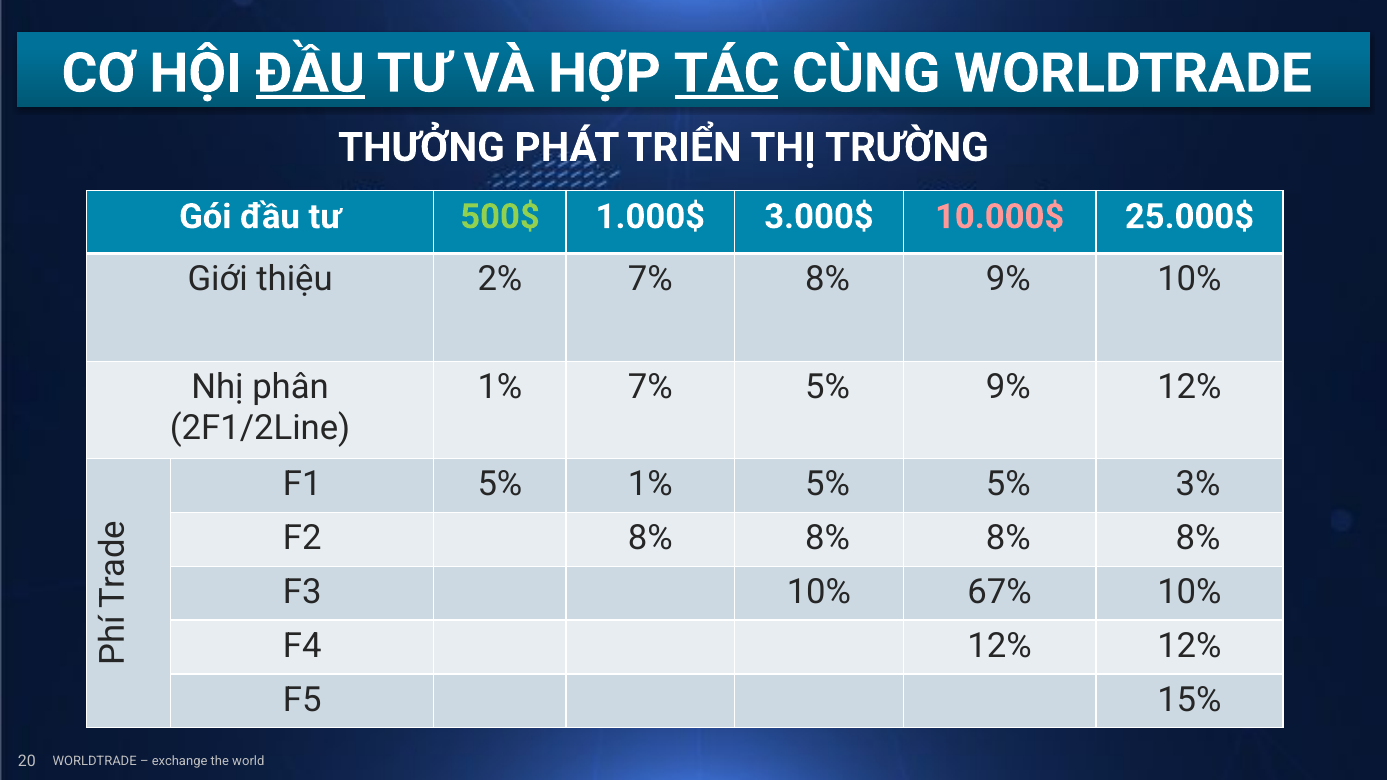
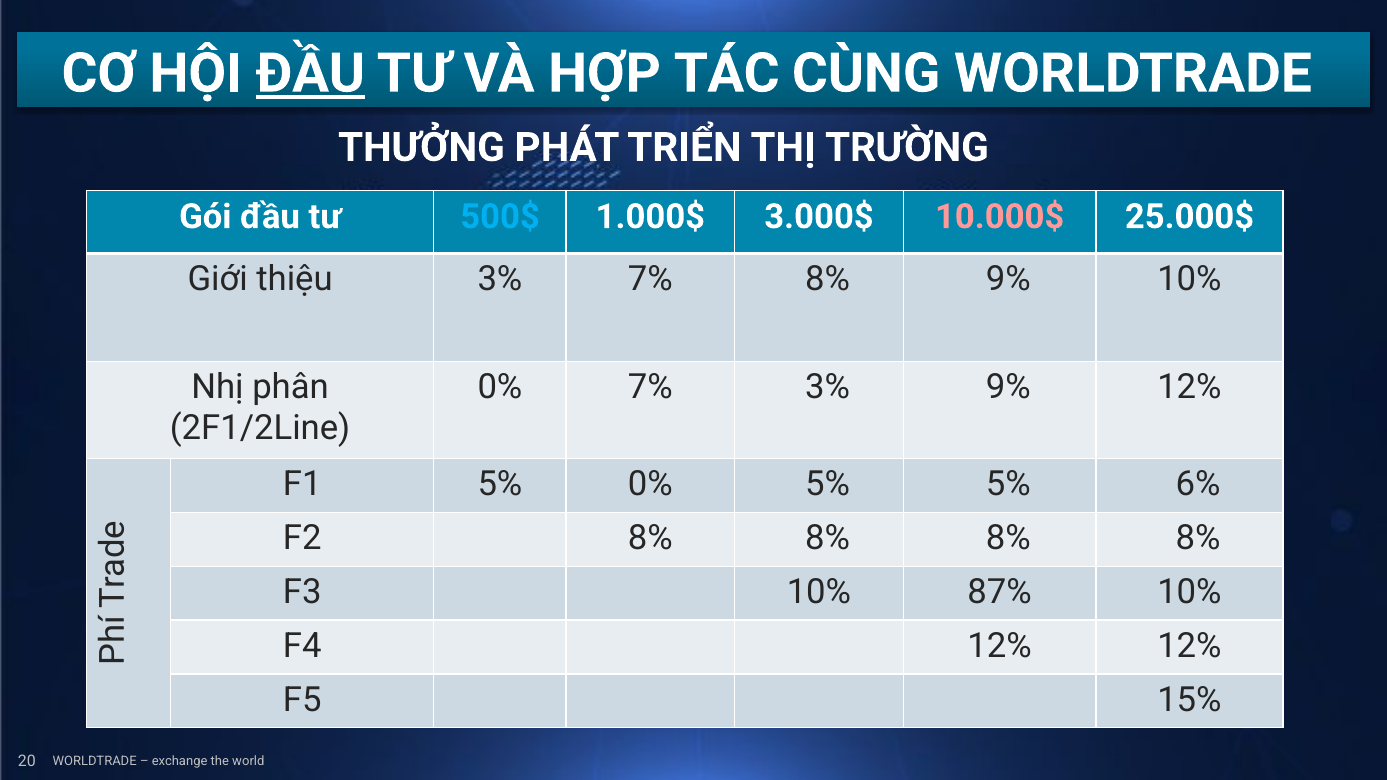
TÁC underline: present -> none (727, 74)
500$ colour: light green -> light blue (500, 217)
thiệu 2%: 2% -> 3% (500, 280)
1%: 1% -> 0% (500, 388)
7% 5%: 5% -> 3% (828, 388)
5% 1%: 1% -> 0% (650, 485)
3%: 3% -> 6% (1198, 485)
67%: 67% -> 87% (1000, 592)
